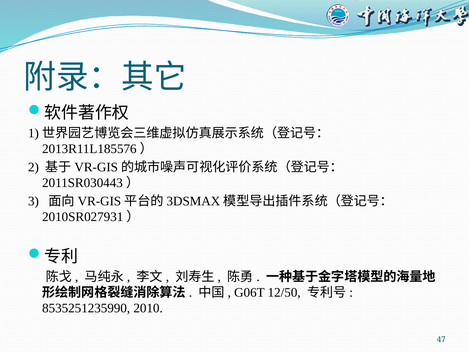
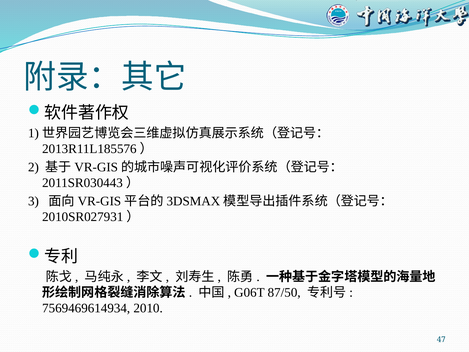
12/50: 12/50 -> 87/50 (284, 292)
8535251235990: 8535251235990 -> 7569469614934 (86, 308)
